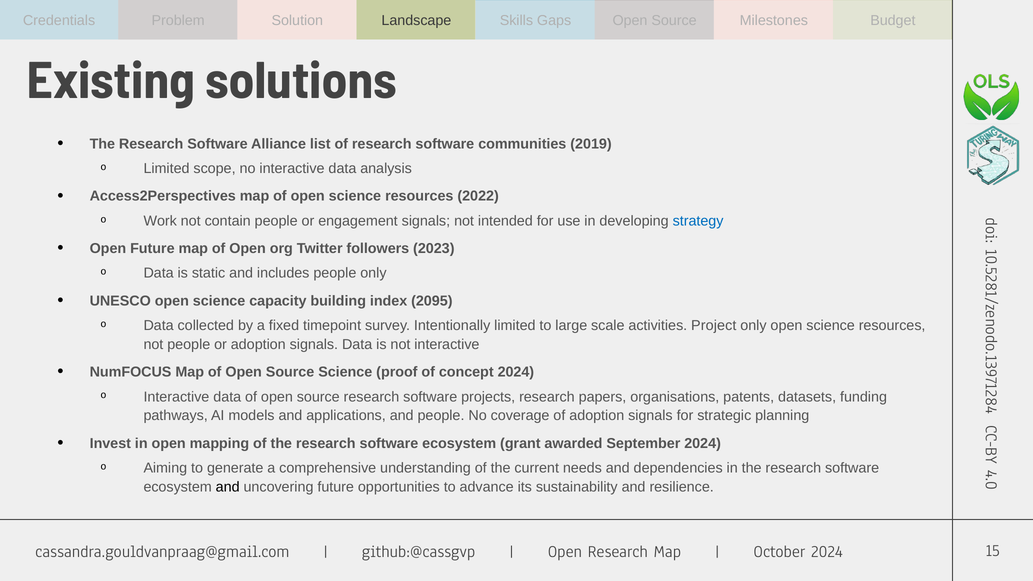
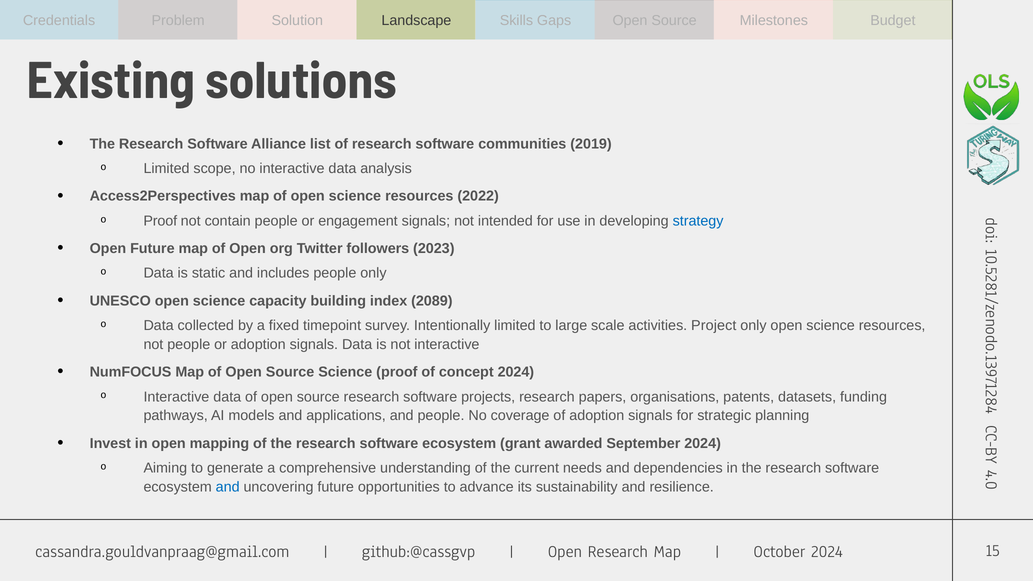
Work: Work -> Proof (160, 221)
2095: 2095 -> 2089 (432, 301)
and colour: black -> blue (228, 487)
